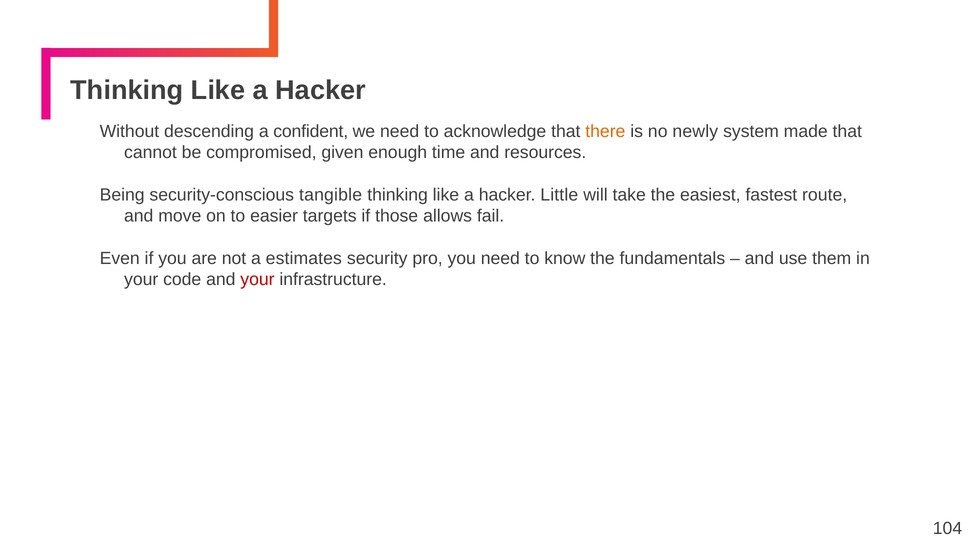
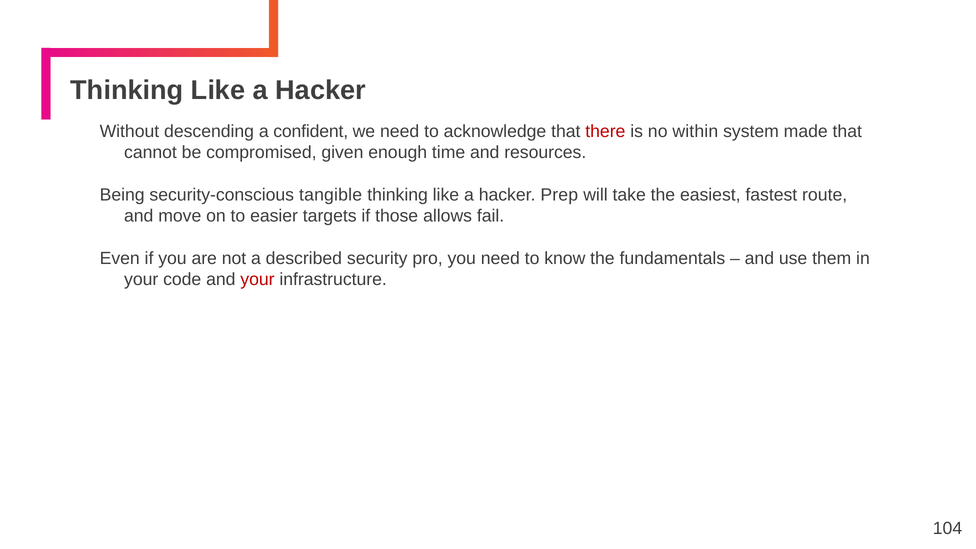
there colour: orange -> red (605, 131)
newly: newly -> within (695, 131)
Little: Little -> Prep (559, 195)
estimates: estimates -> described (304, 258)
